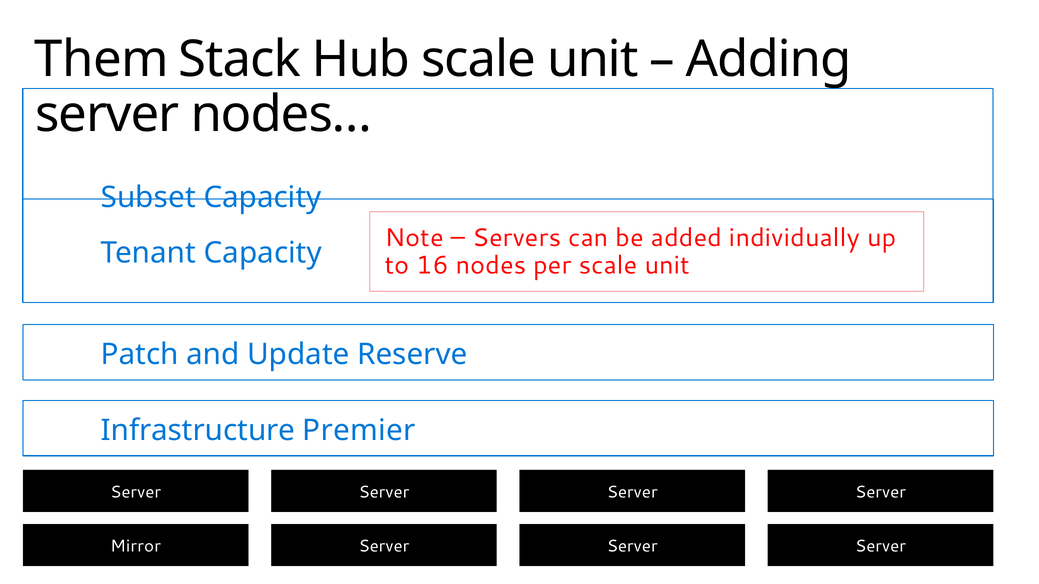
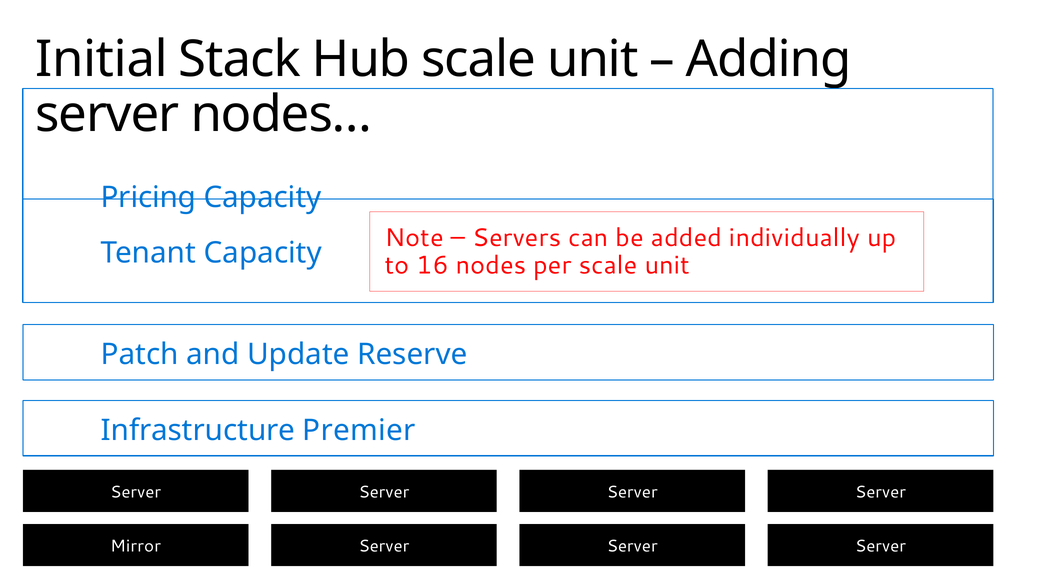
Them: Them -> Initial (102, 59)
Subset: Subset -> Pricing (148, 198)
